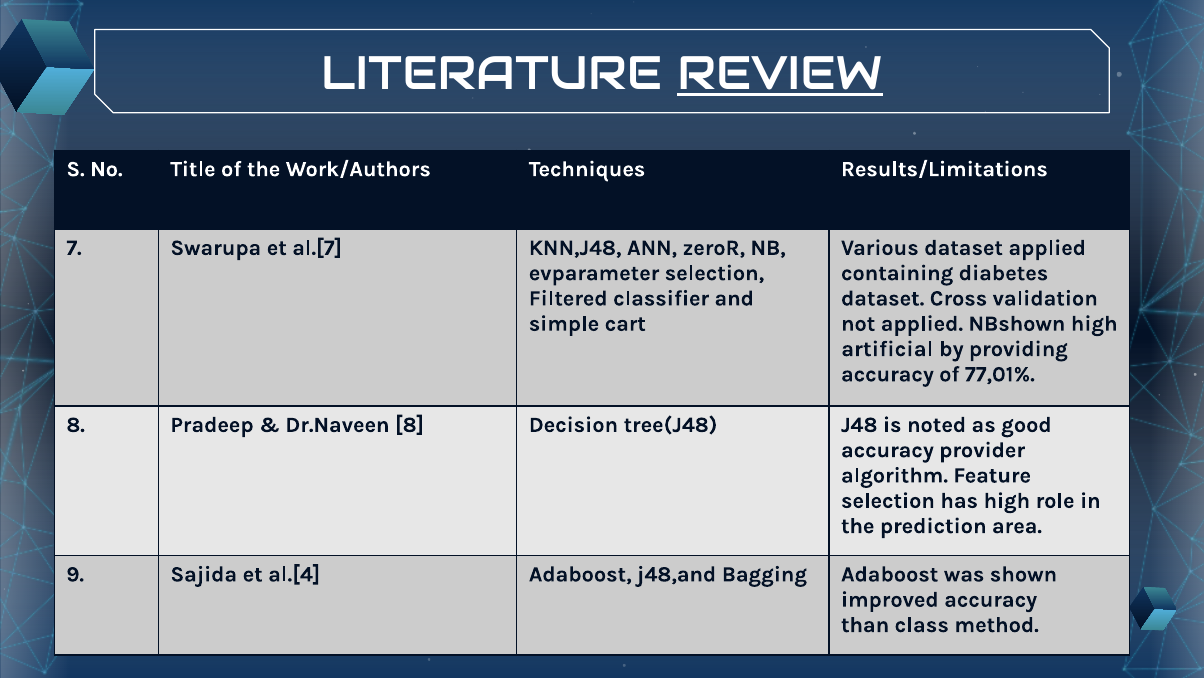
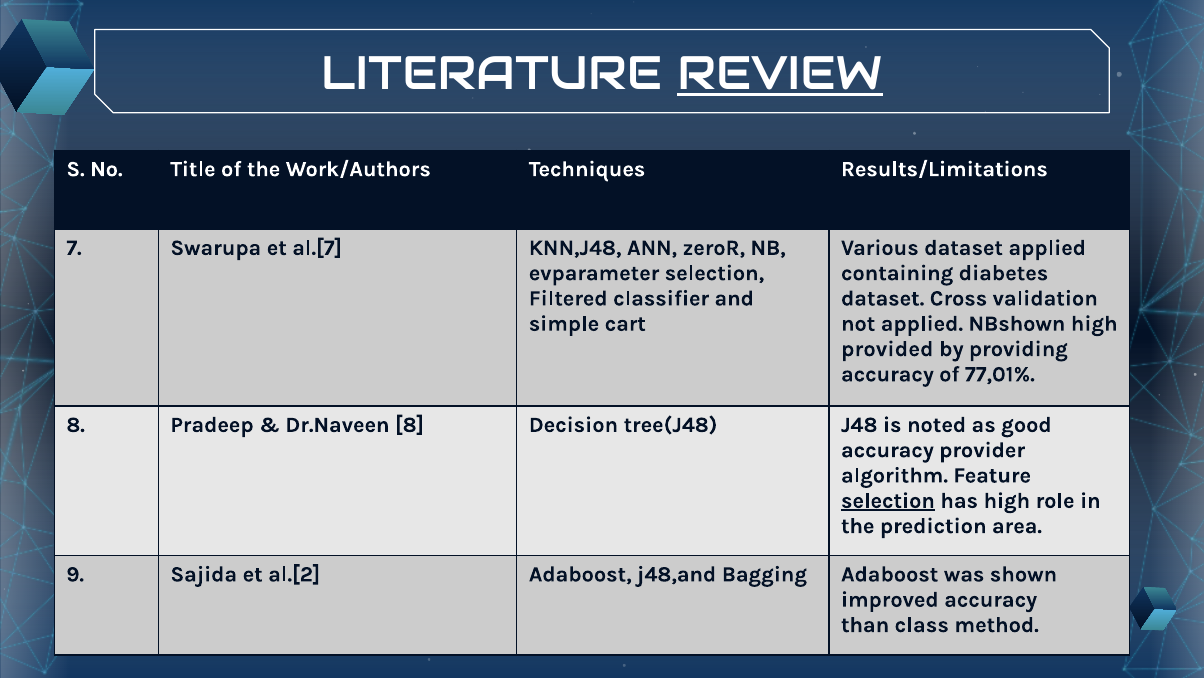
artificial: artificial -> provided (887, 348)
selection underline: none -> present (888, 500)
al.[4: al.[4 -> al.[2 (294, 574)
